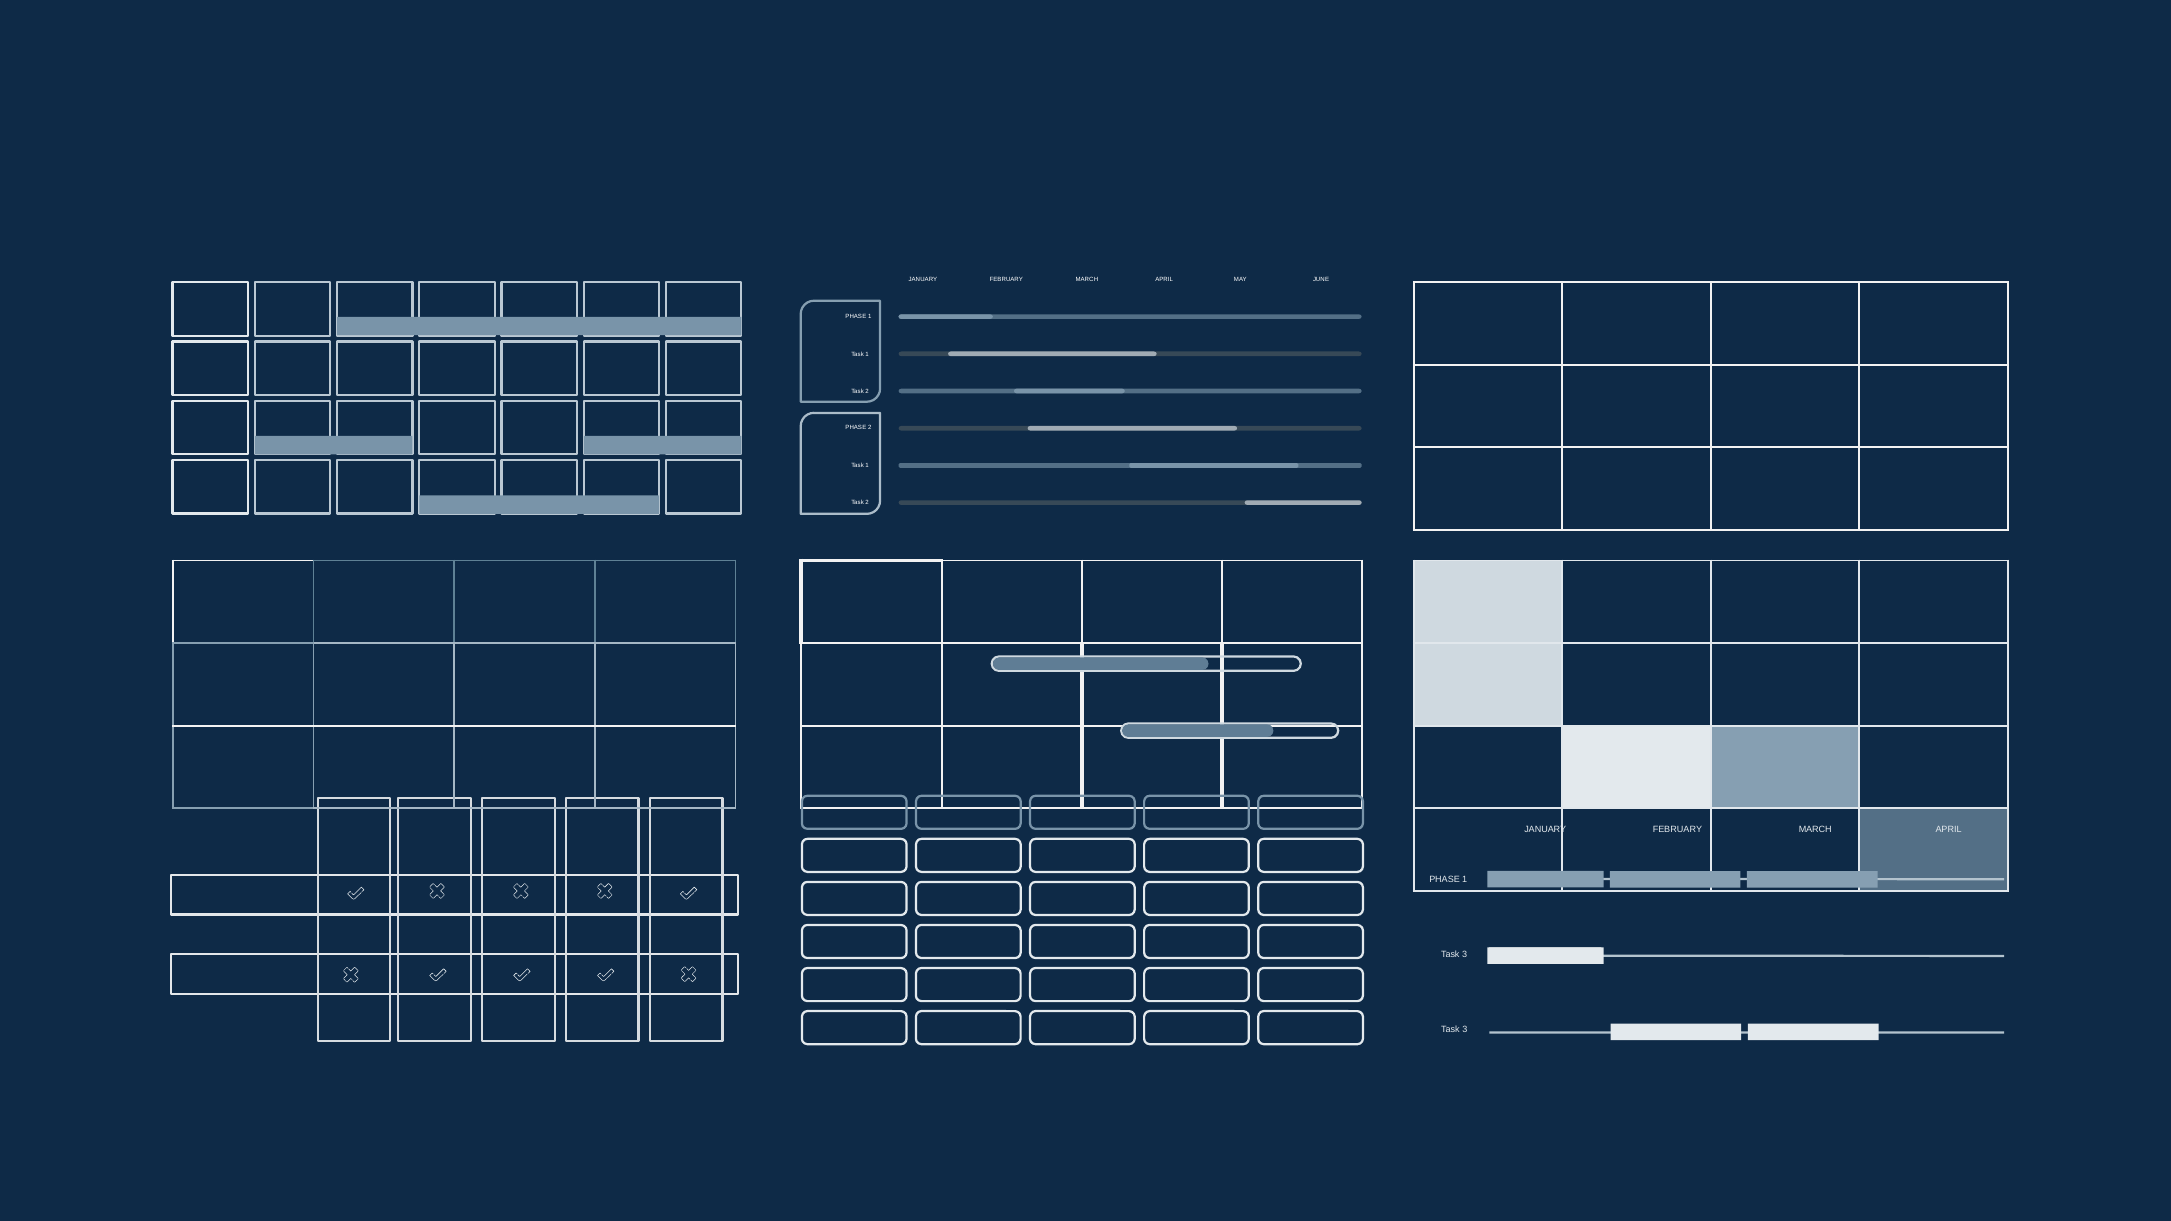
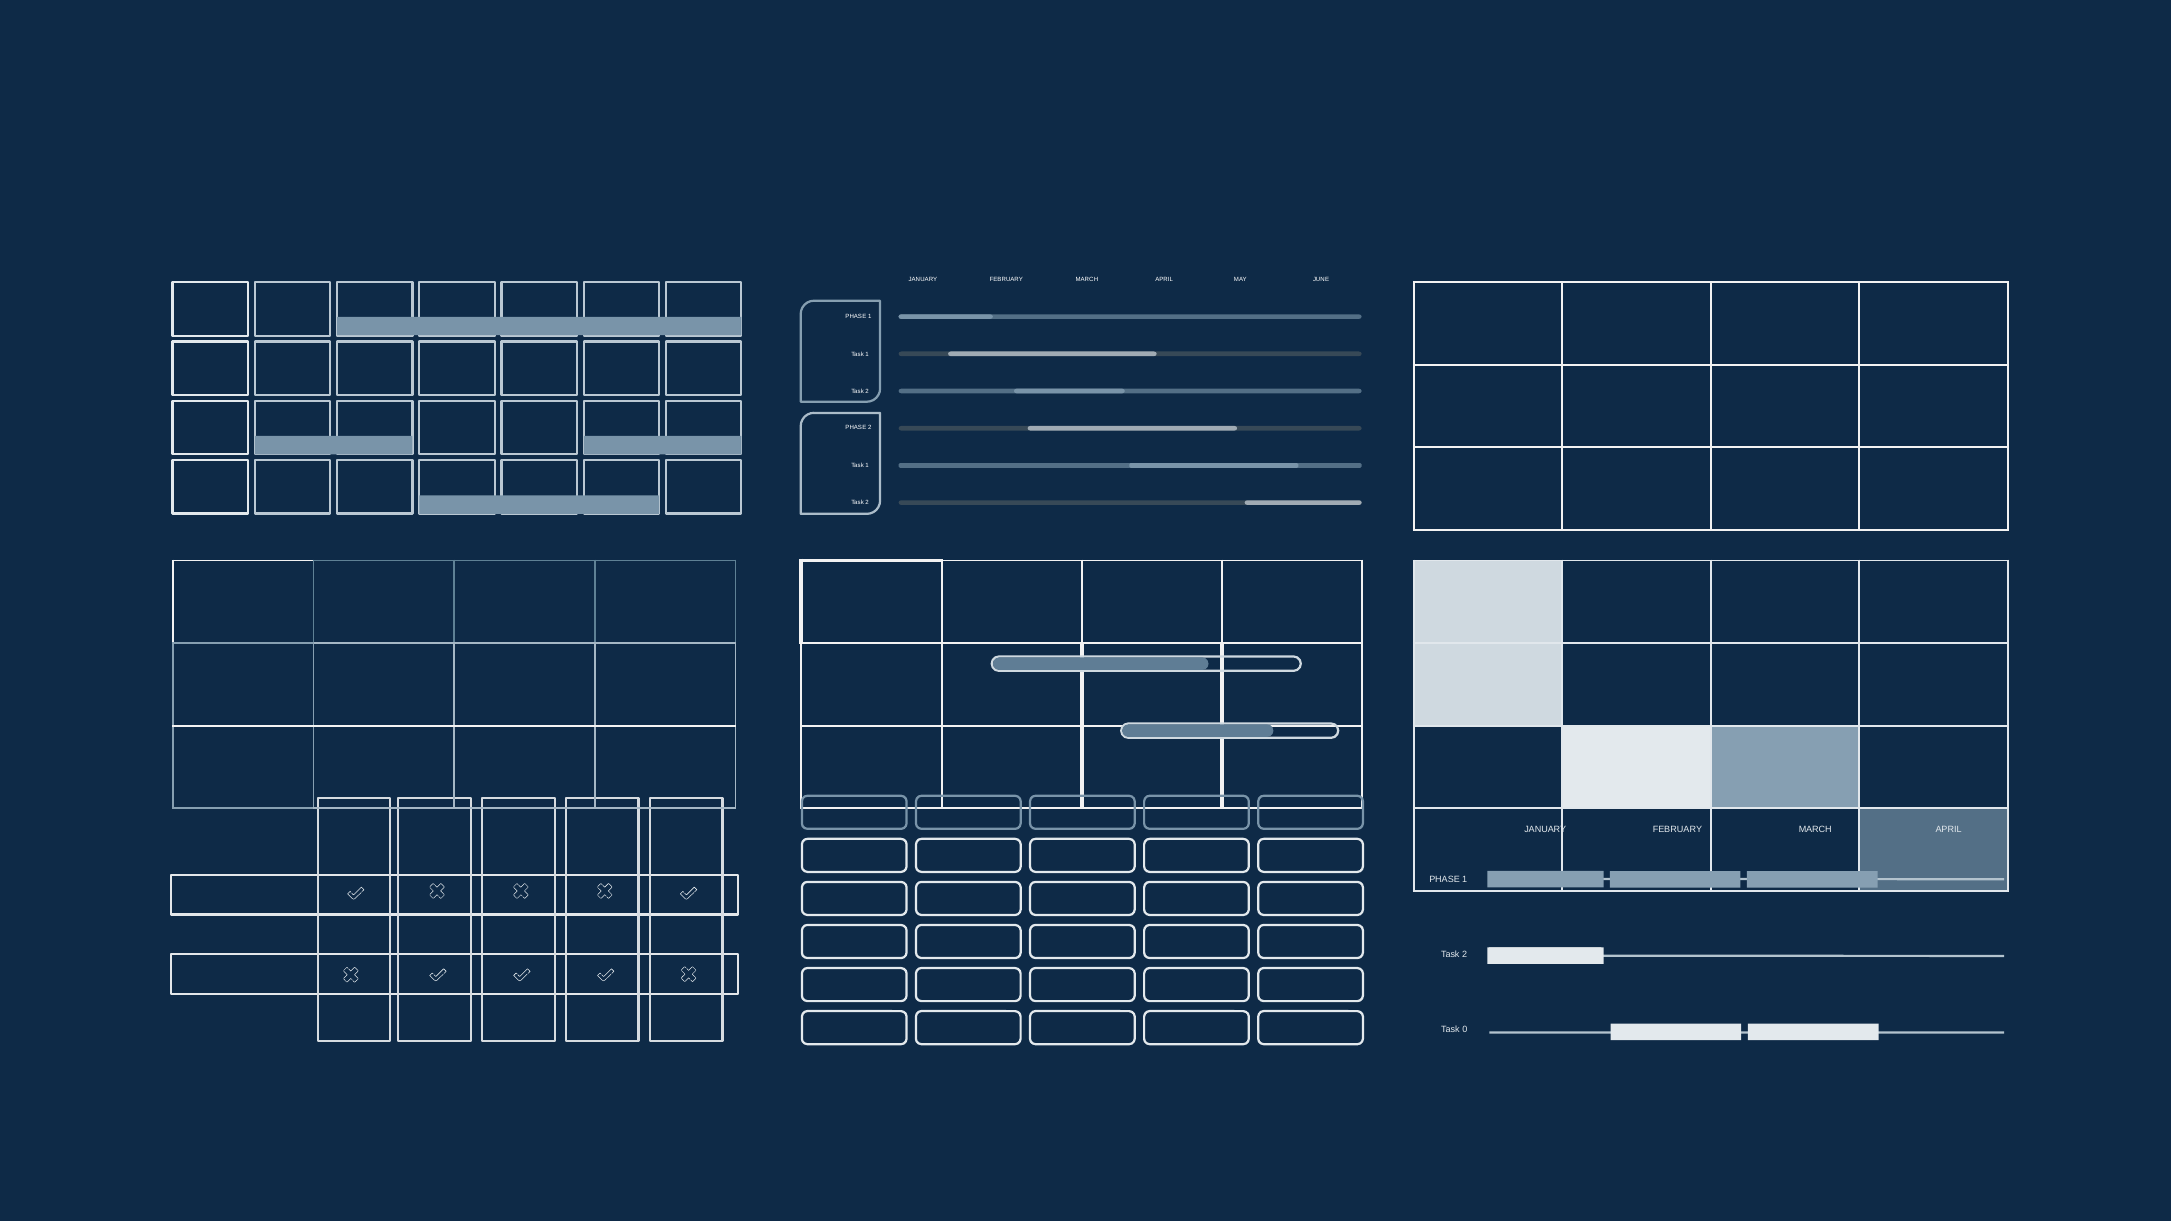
3: 3 -> 2 (1465, 955)
3: 3 -> 0 (1465, 1030)
